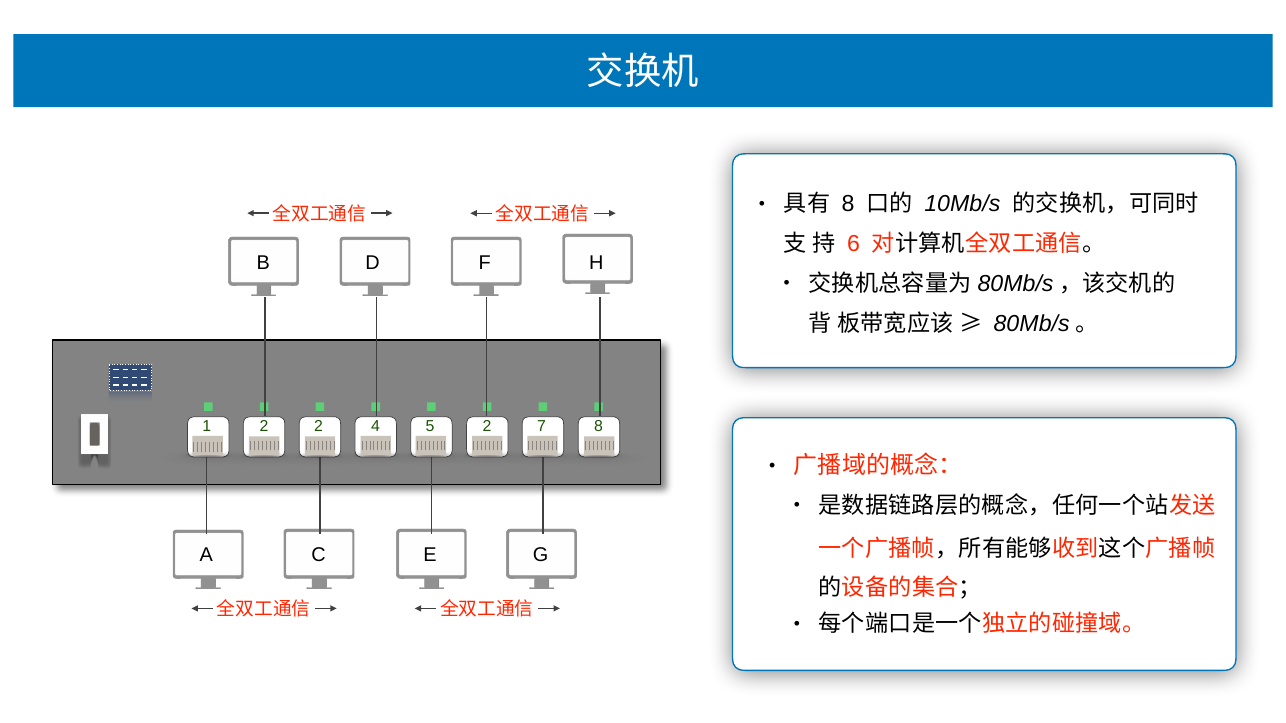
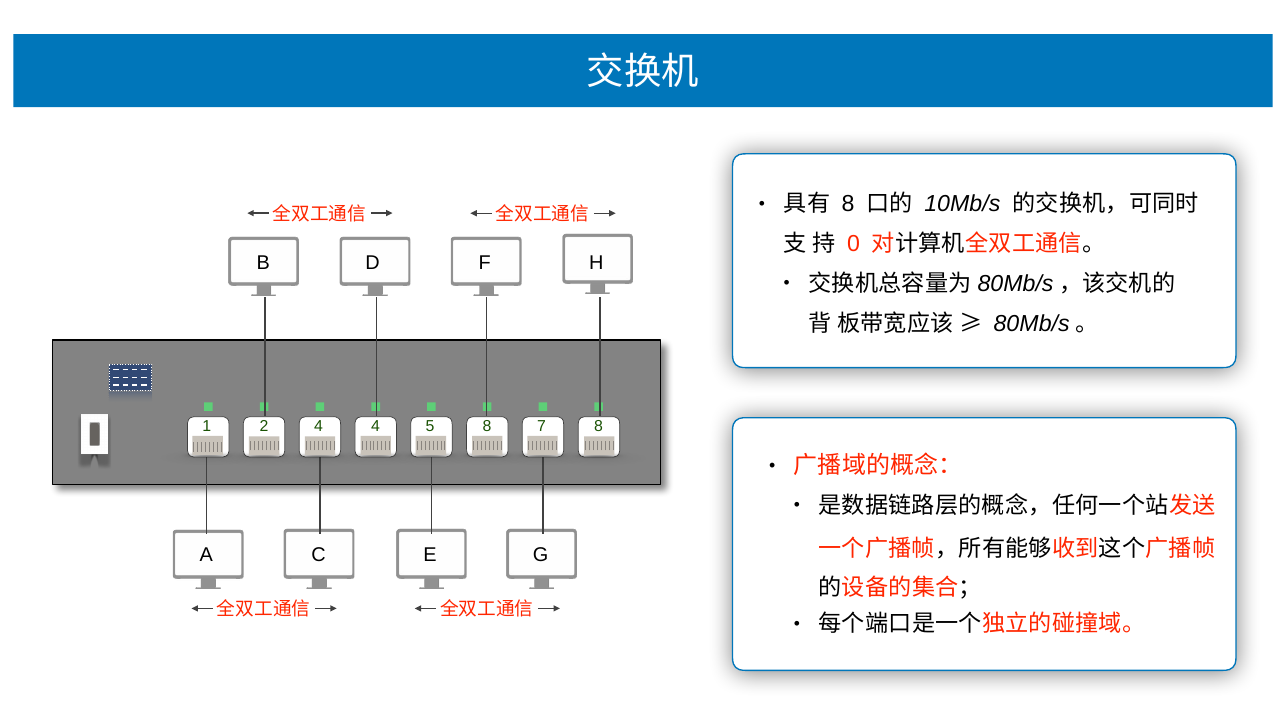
6: 6 -> 0 (854, 244)
2 2: 2 -> 4 (319, 427)
5 2: 2 -> 8 (487, 427)
